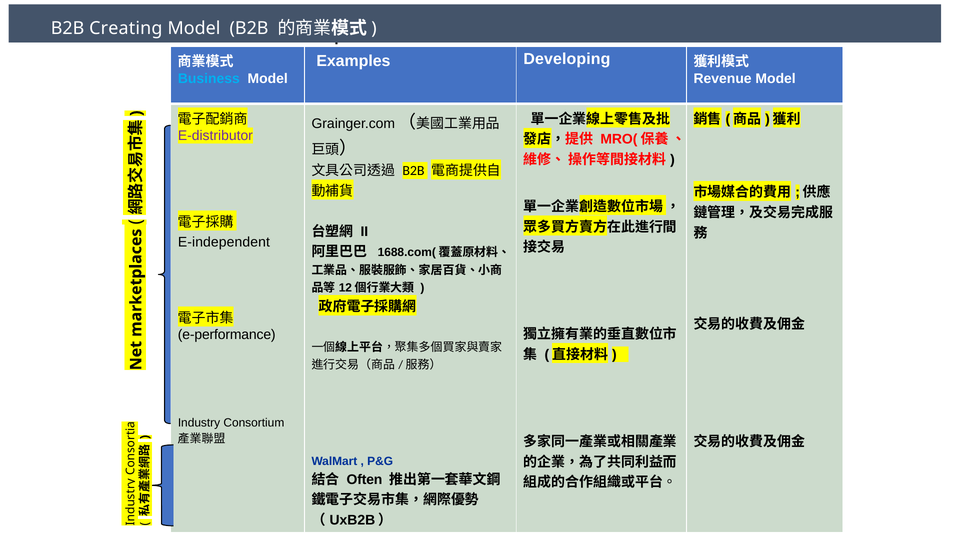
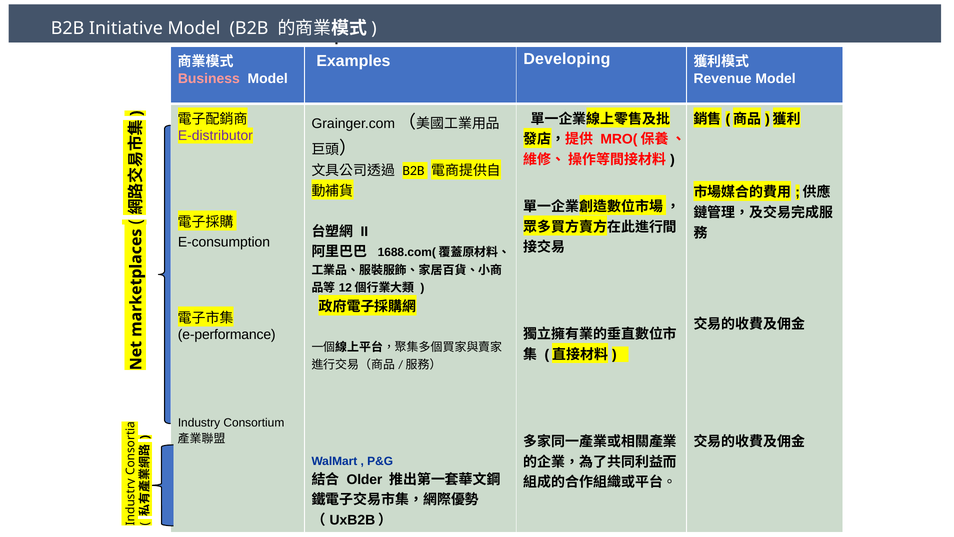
Creating: Creating -> Initiative (126, 28)
Business colour: light blue -> pink (209, 78)
E-independent: E-independent -> E-consumption (224, 242)
Often: Often -> Older (364, 479)
